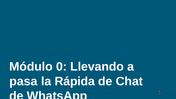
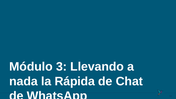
0: 0 -> 3 (61, 67)
pasa: pasa -> nada (23, 81)
